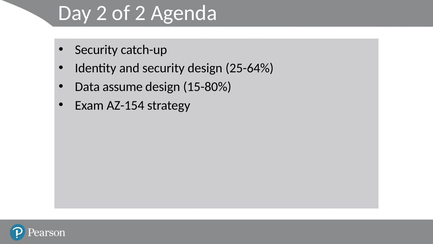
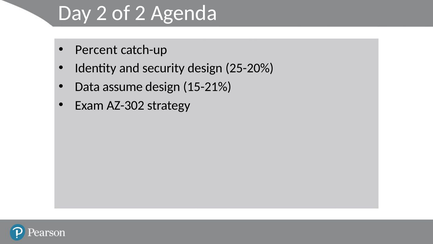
Security: Security -> Percent (96, 50)
25-64%: 25-64% -> 25-20% (250, 68)
15-80%: 15-80% -> 15-21% (207, 87)
AZ-154: AZ-154 -> AZ-302 (125, 105)
